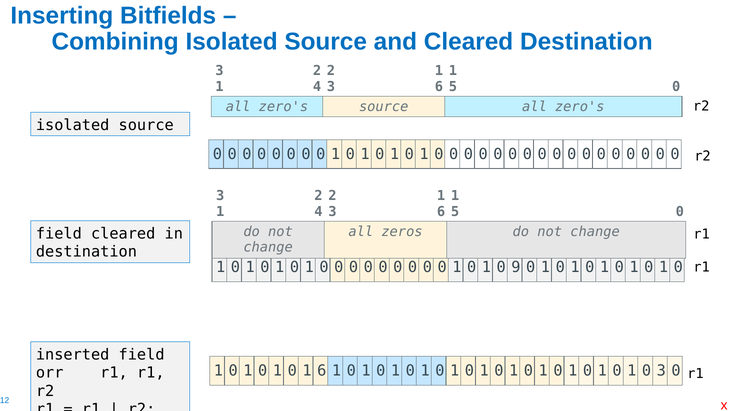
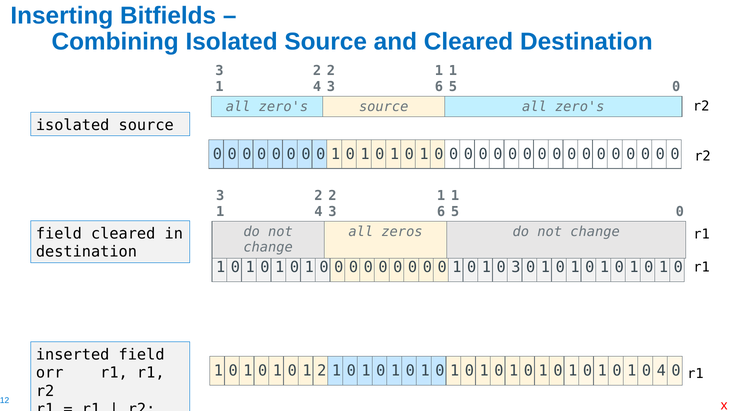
9: 9 -> 3 (516, 268)
0 1 6: 6 -> 2 (322, 371)
3: 3 -> 4 (661, 371)
